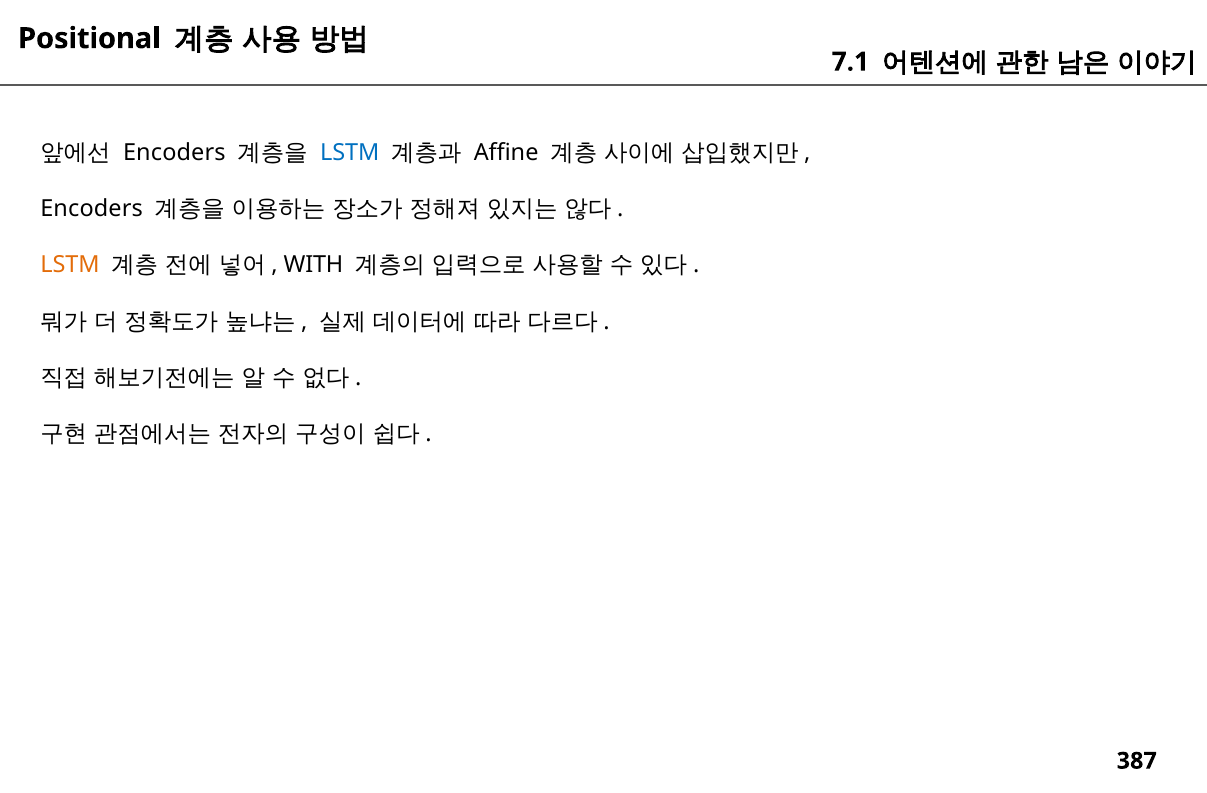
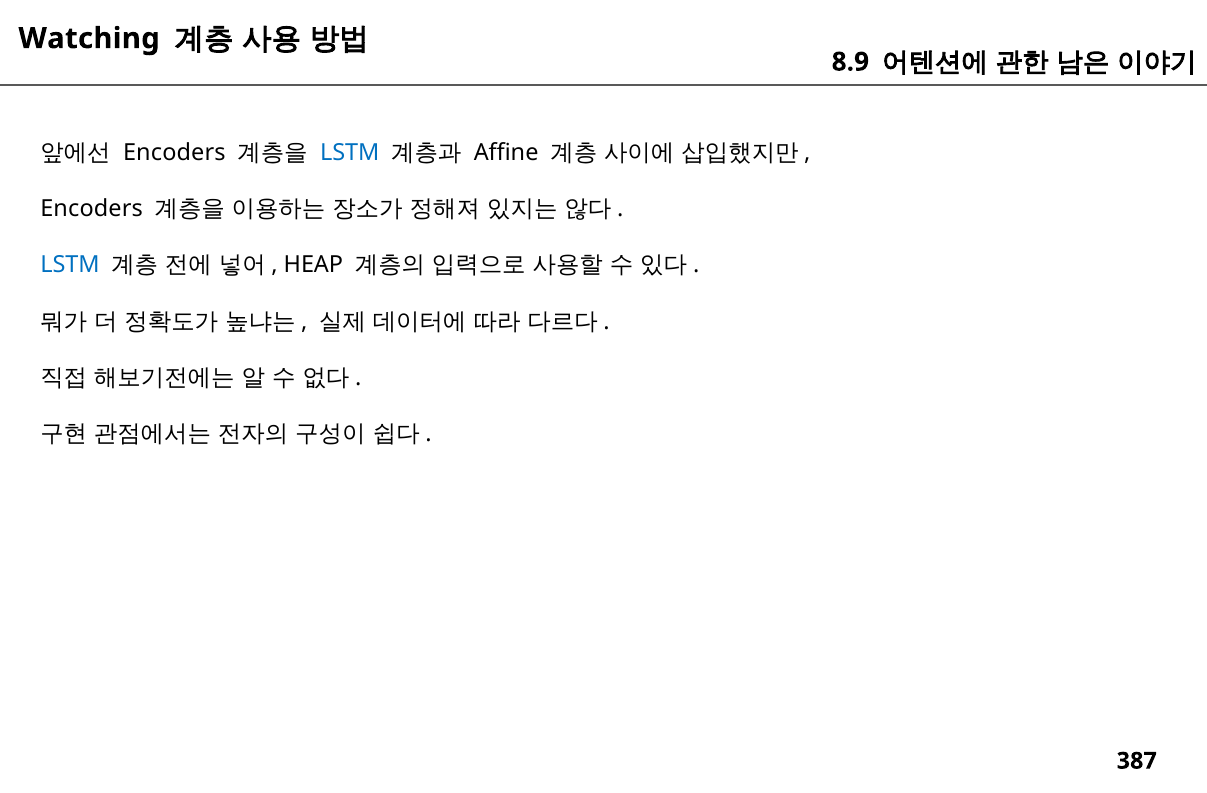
Positional: Positional -> Watching (89, 38)
7.1: 7.1 -> 8.9 (850, 62)
LSTM colour: orange -> blue (70, 265)
WITH: WITH -> HEAP (313, 265)
